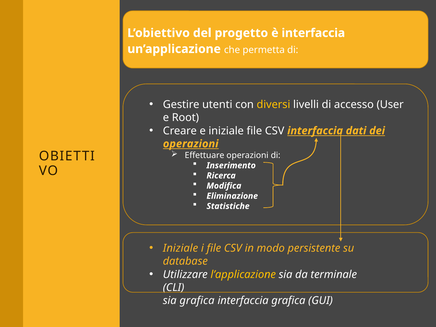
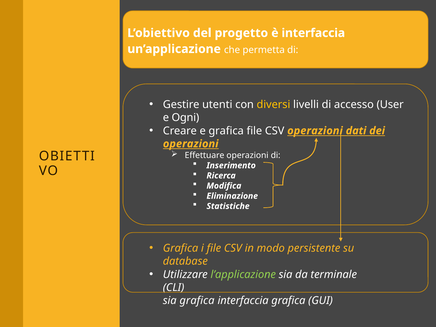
Root: Root -> Ogni (185, 118)
e iniziale: iniziale -> grafica (226, 131)
CSV interfaccia: interfaccia -> operazioni (315, 131)
Iniziale: Iniziale -> Grafica (181, 248)
l’applicazione colour: yellow -> light green (243, 274)
